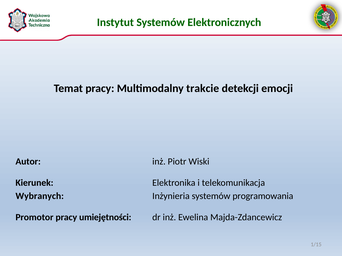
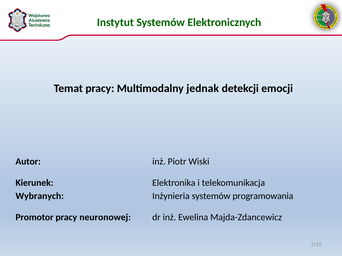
trakcie: trakcie -> jednak (203, 88)
umiejętności: umiejętności -> neuronowej (105, 218)
